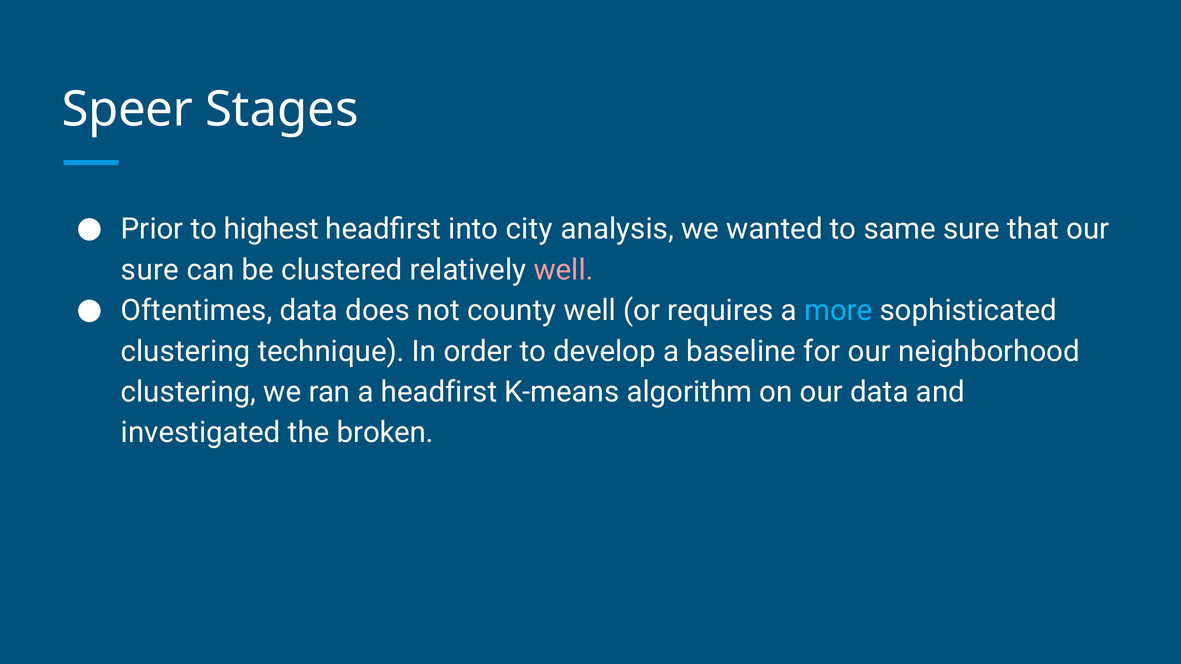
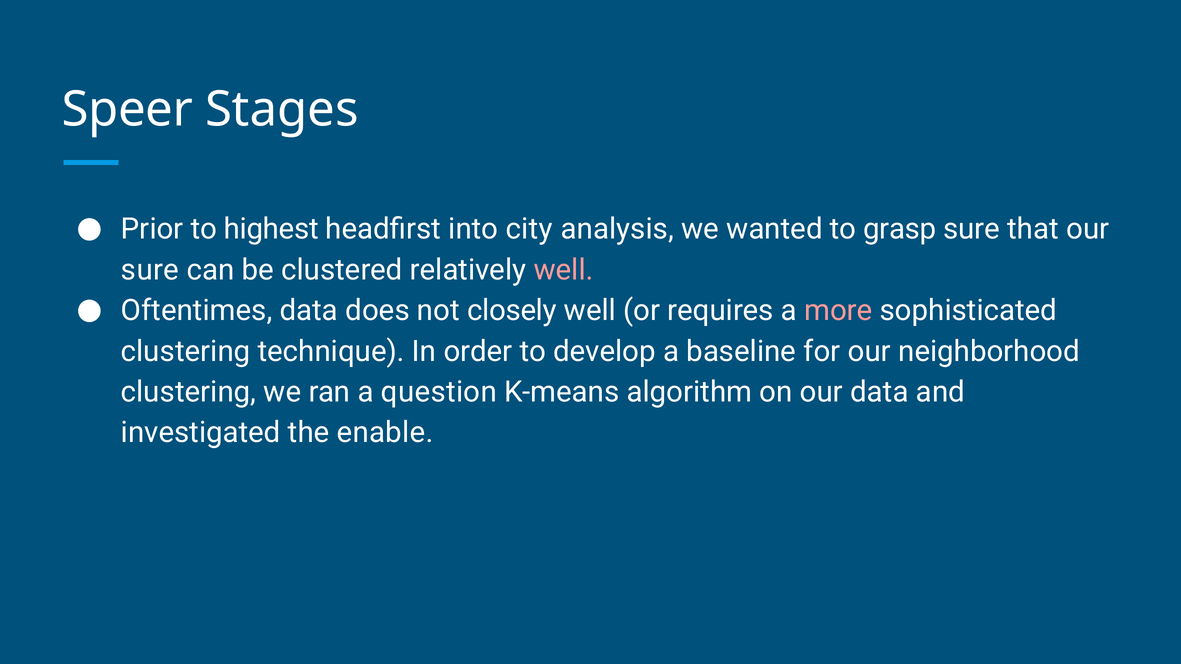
same: same -> grasp (900, 229)
county: county -> closely (512, 311)
more colour: light blue -> pink (838, 311)
a headfirst: headfirst -> question (439, 392)
broken: broken -> enable (385, 433)
